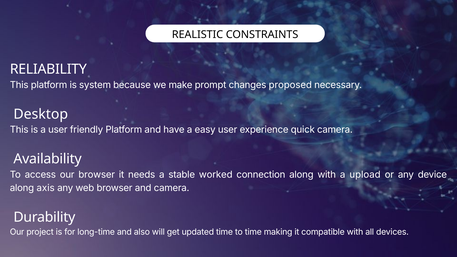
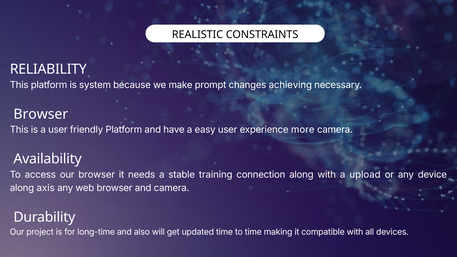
proposed: proposed -> achieving (290, 85)
Desktop: Desktop -> Browser (41, 114)
quick: quick -> more (303, 130)
worked: worked -> training (216, 175)
